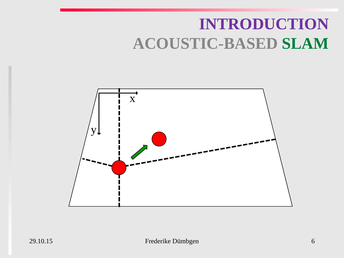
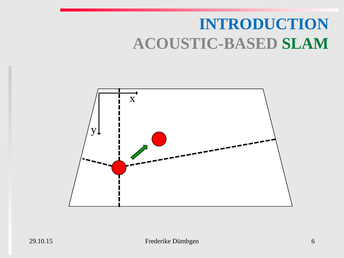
INTRODUCTION colour: purple -> blue (264, 24)
